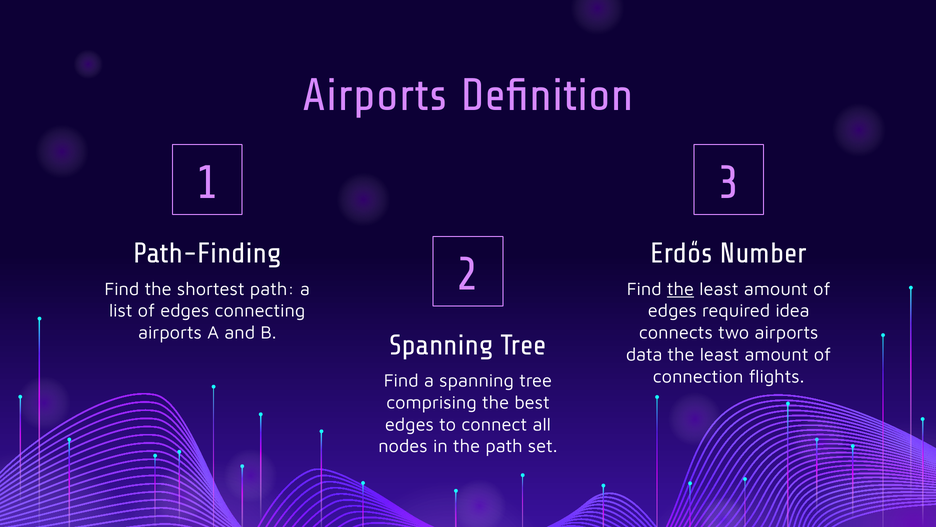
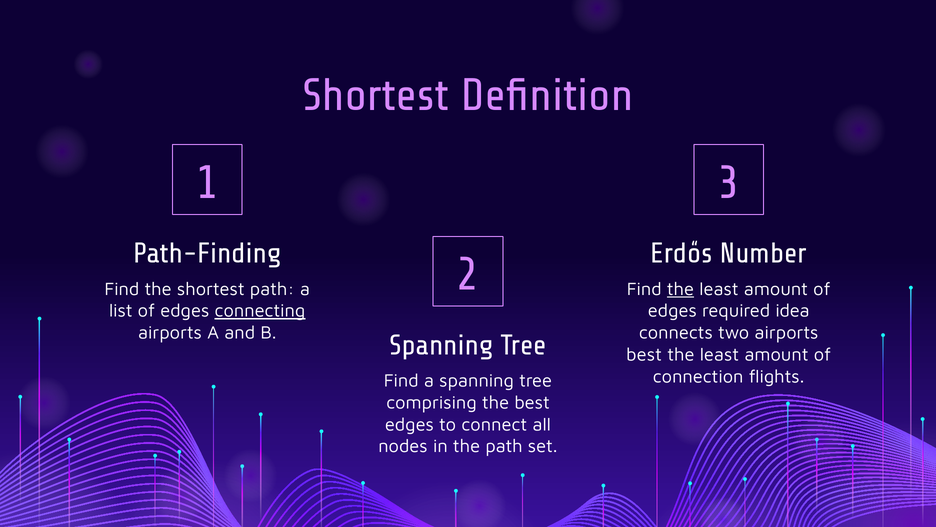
Airports: Airports -> Shortest (376, 95)
connecting underline: none -> present (260, 311)
data: data -> best (644, 354)
